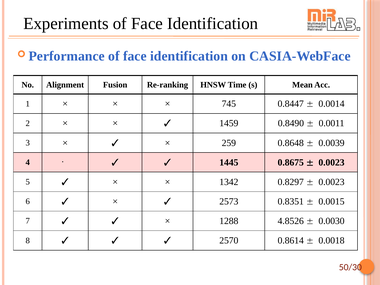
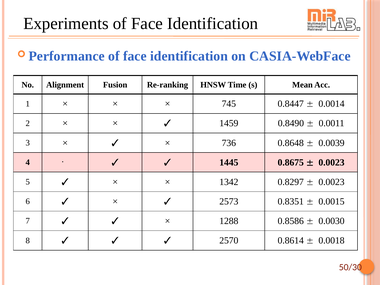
259: 259 -> 736 (229, 143)
4.8526: 4.8526 -> 0.8586 (291, 221)
